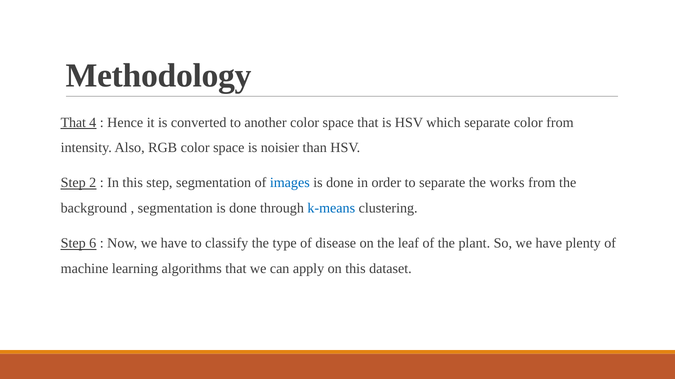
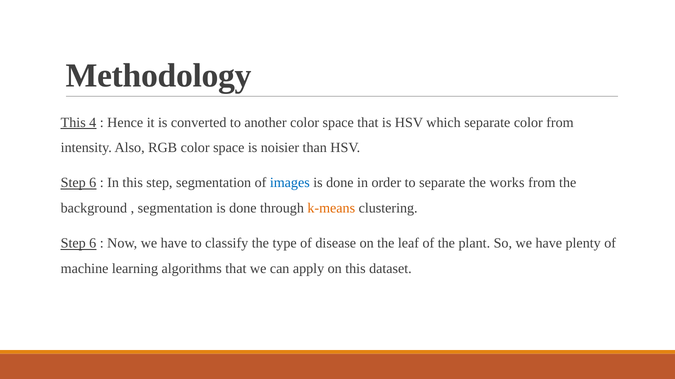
That: That -> This (73, 123)
2: 2 -> 6 (93, 183)
k-means colour: blue -> orange (331, 209)
